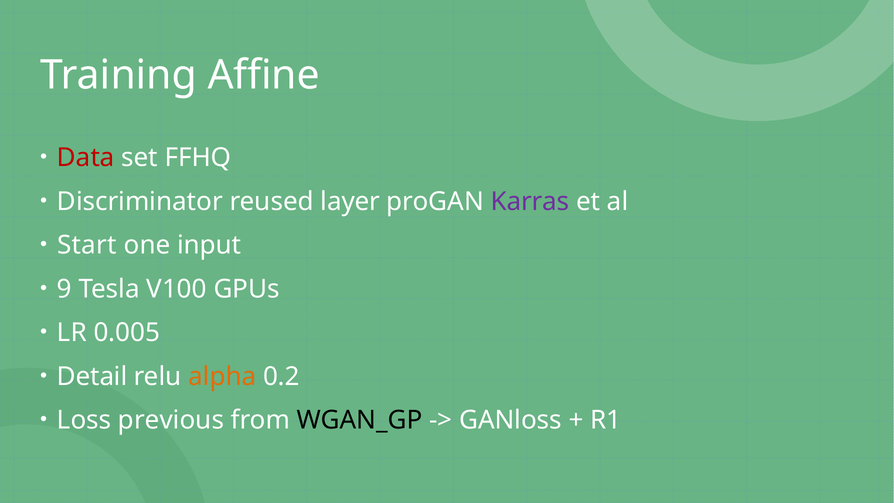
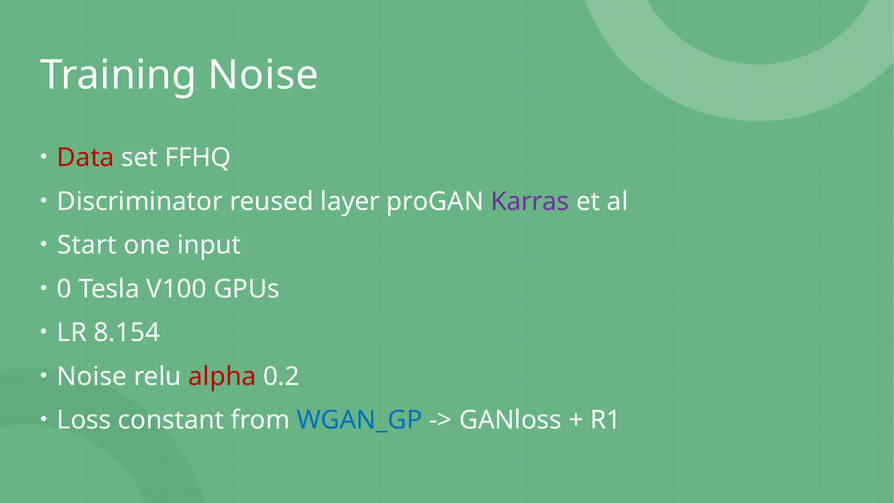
Training Affine: Affine -> Noise (263, 75)
9: 9 -> 0 (64, 289)
0.005: 0.005 -> 8.154 (127, 333)
Detail: Detail -> Noise (92, 377)
alpha colour: orange -> red (222, 377)
previous: previous -> constant (171, 420)
WGAN_GP colour: black -> blue (360, 420)
